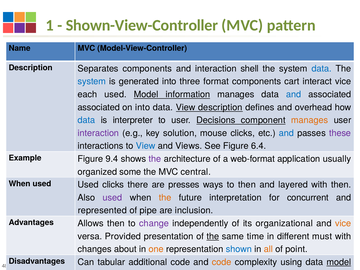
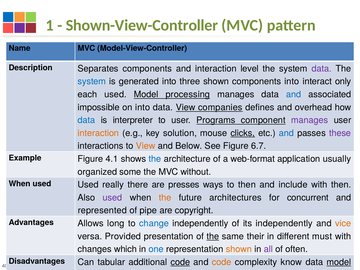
shell: shell -> level (250, 69)
data colour: blue -> purple (322, 69)
three format: format -> shown (216, 82)
components cart: cart -> into (292, 82)
interact vice: vice -> only (343, 82)
information: information -> processing (188, 94)
associated: associated -> impossible (99, 107)
View description: description -> companies (220, 107)
Decisions: Decisions -> Programs (216, 120)
manages colour: orange -> purple (310, 120)
interaction colour: purple -> orange (98, 133)
clicks underline: none -> present (243, 133)
View colour: blue -> orange (146, 146)
Views: Views -> Below (189, 146)
6.4: 6.4 -> 6.7 (259, 146)
9.4: 9.4 -> 4.1 (112, 159)
the colour: purple -> blue (155, 159)
central: central -> without (196, 172)
Used clicks: clicks -> really (113, 185)
layered: layered -> include (293, 185)
interpretation: interpretation -> architectures (235, 198)
inclusion: inclusion -> copyright (194, 211)
Allows then: then -> long (116, 223)
change colour: purple -> blue (154, 223)
its organizational: organizational -> independently (284, 223)
time: time -> their (256, 236)
about: about -> which (125, 249)
one colour: orange -> blue (156, 249)
shown colour: blue -> orange (239, 249)
all colour: orange -> purple (268, 249)
point: point -> often (297, 249)
code underline: none -> present (180, 262)
using: using -> know (291, 262)
